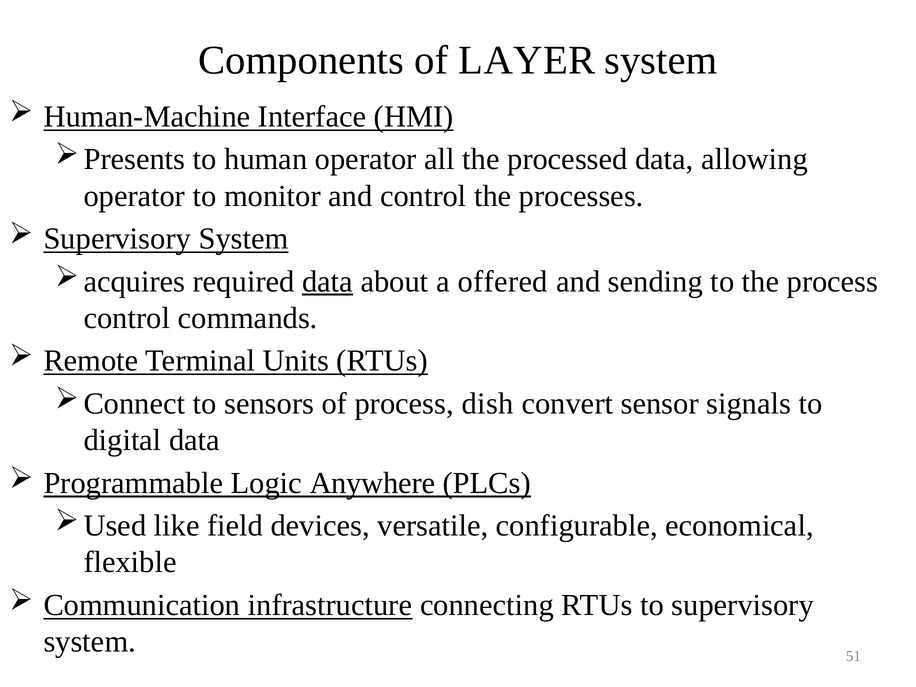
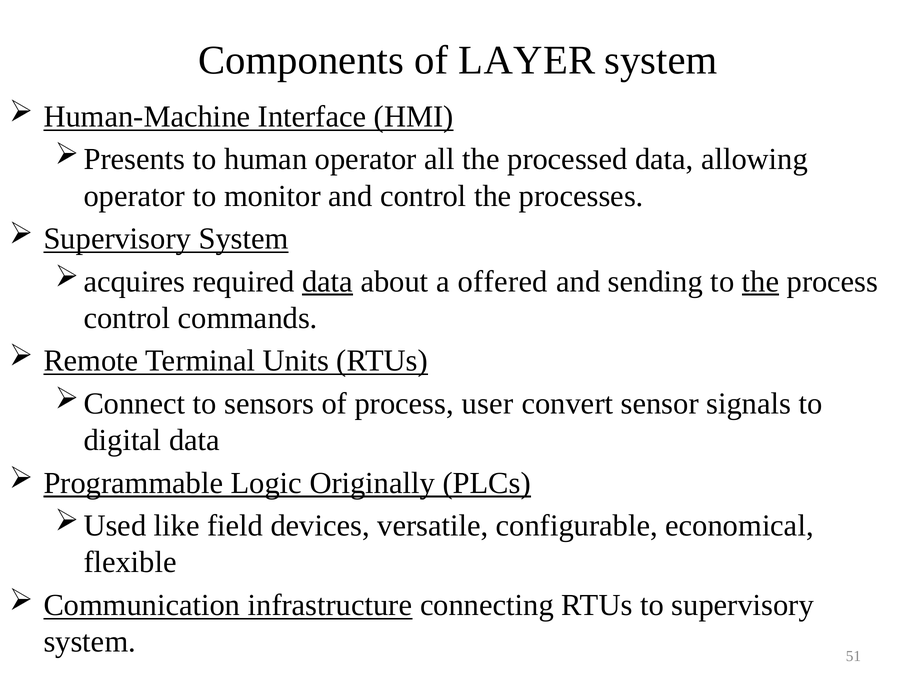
the underline: none -> present (761, 281)
dish: dish -> user (488, 404)
Anywhere: Anywhere -> Originally (372, 483)
